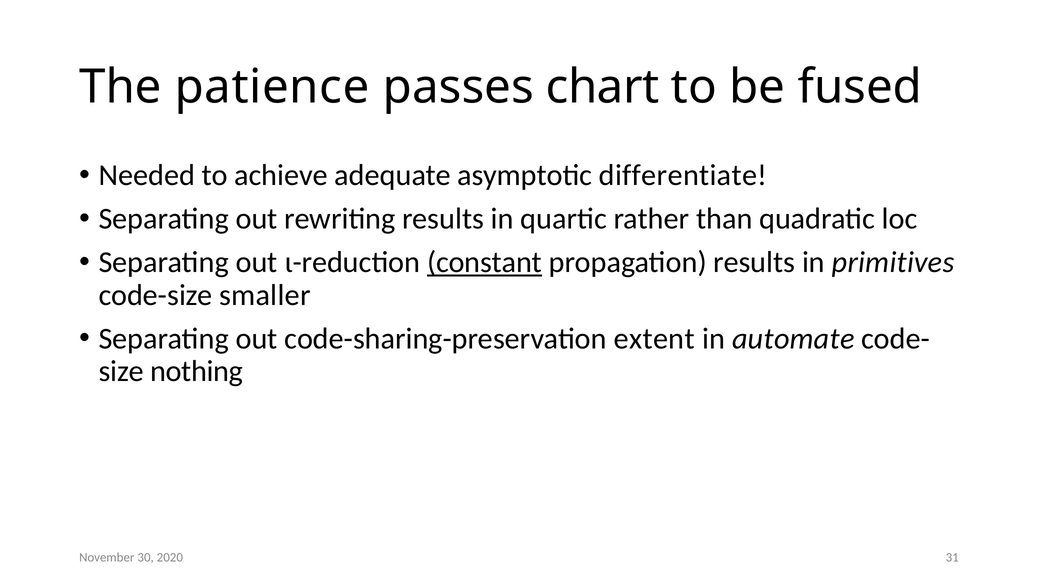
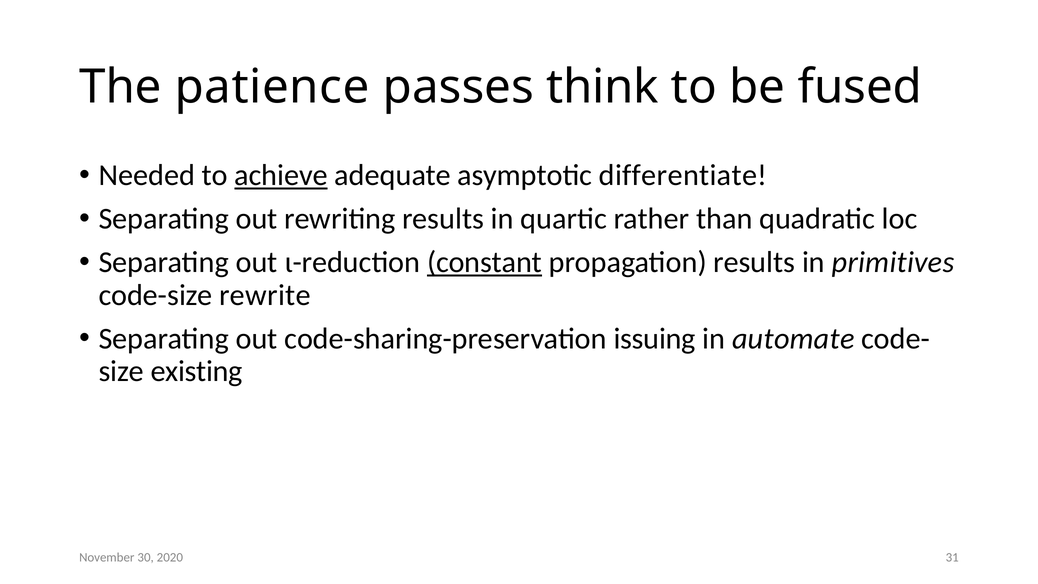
chart: chart -> think (603, 87)
achieve underline: none -> present (281, 175)
smaller: smaller -> rewrite (265, 295)
extent: extent -> issuing (655, 338)
nothing: nothing -> existing (197, 371)
